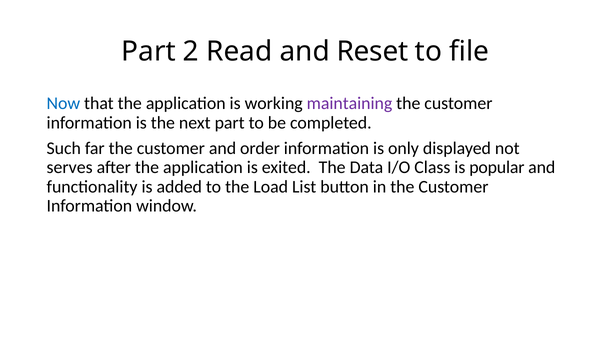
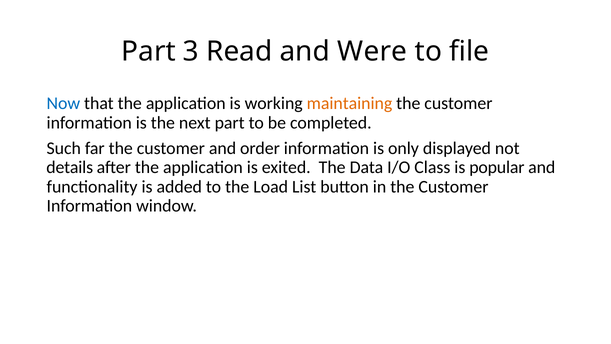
2: 2 -> 3 (191, 51)
Reset: Reset -> Were (372, 51)
maintaining colour: purple -> orange (349, 103)
serves: serves -> details (70, 167)
